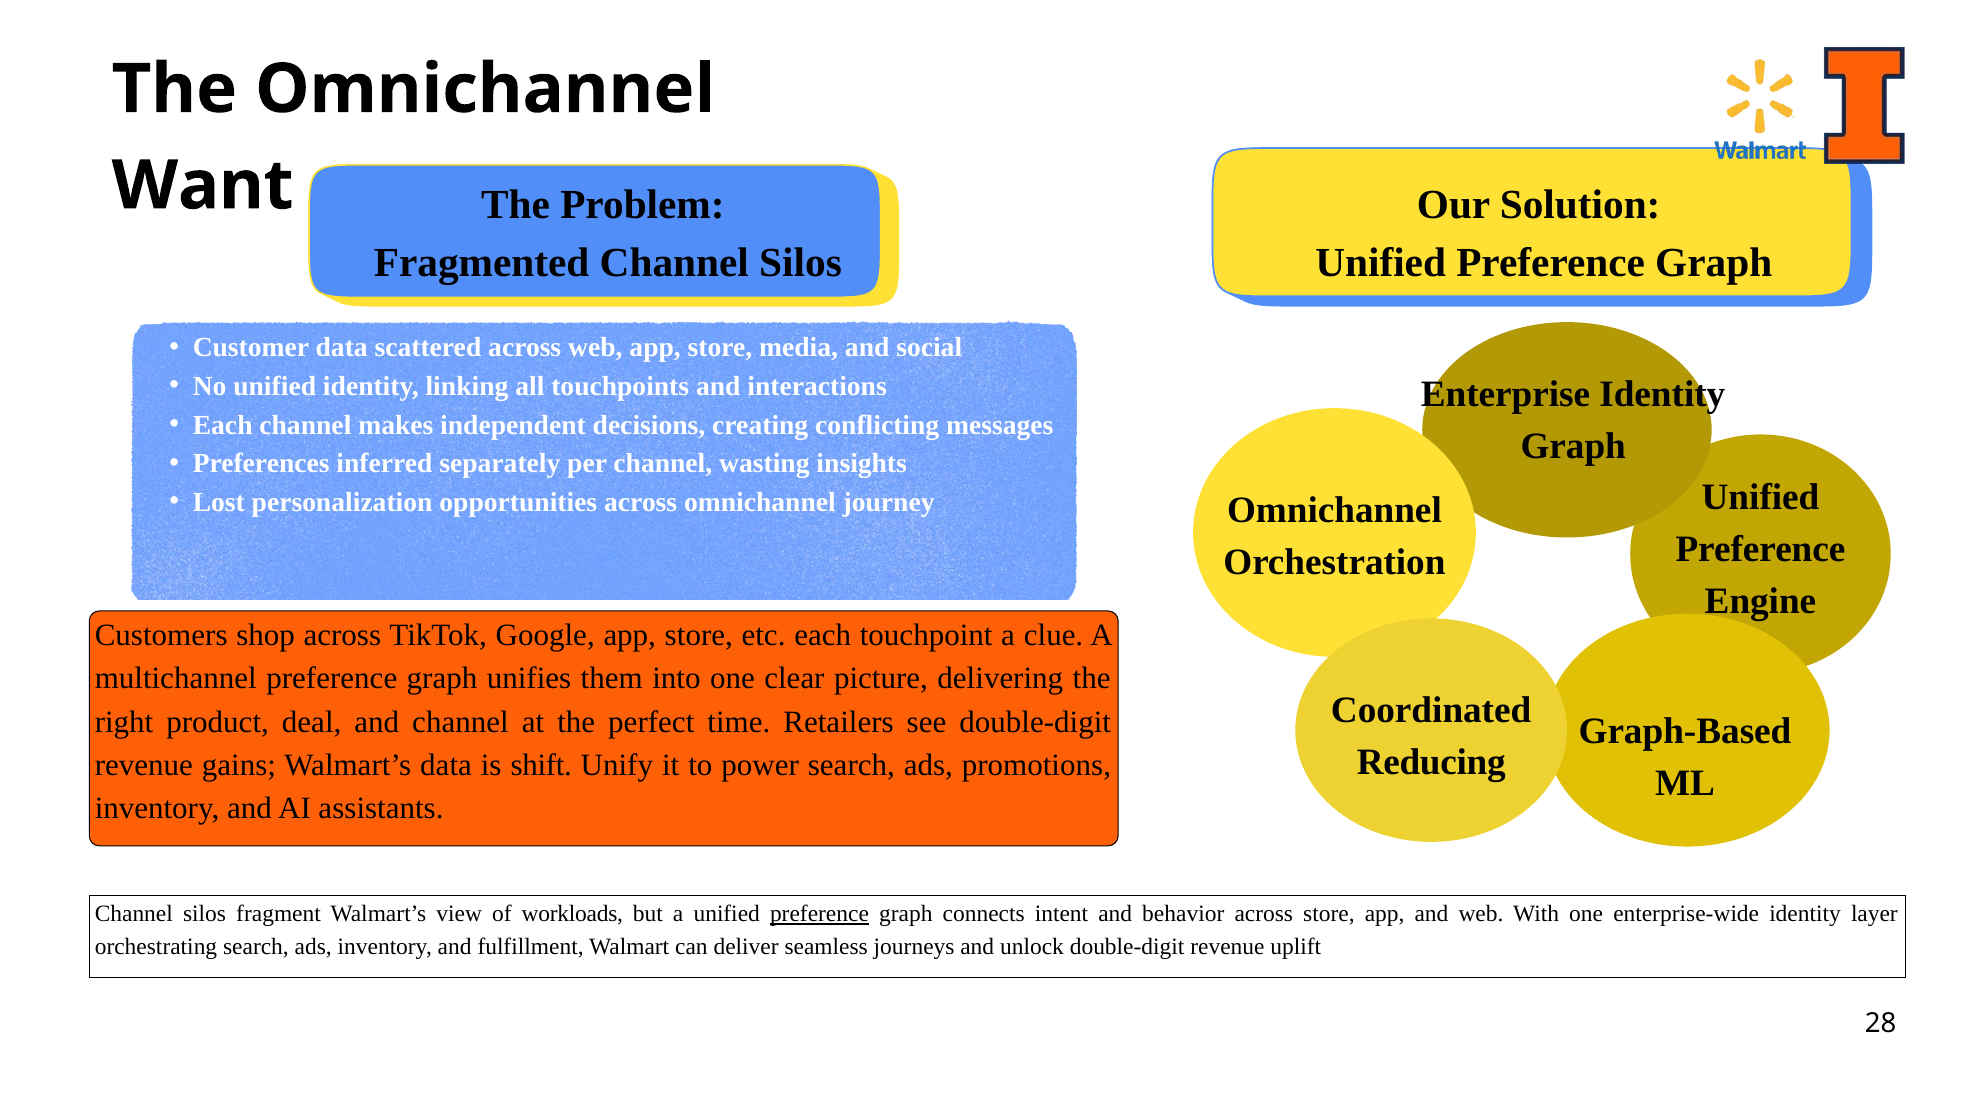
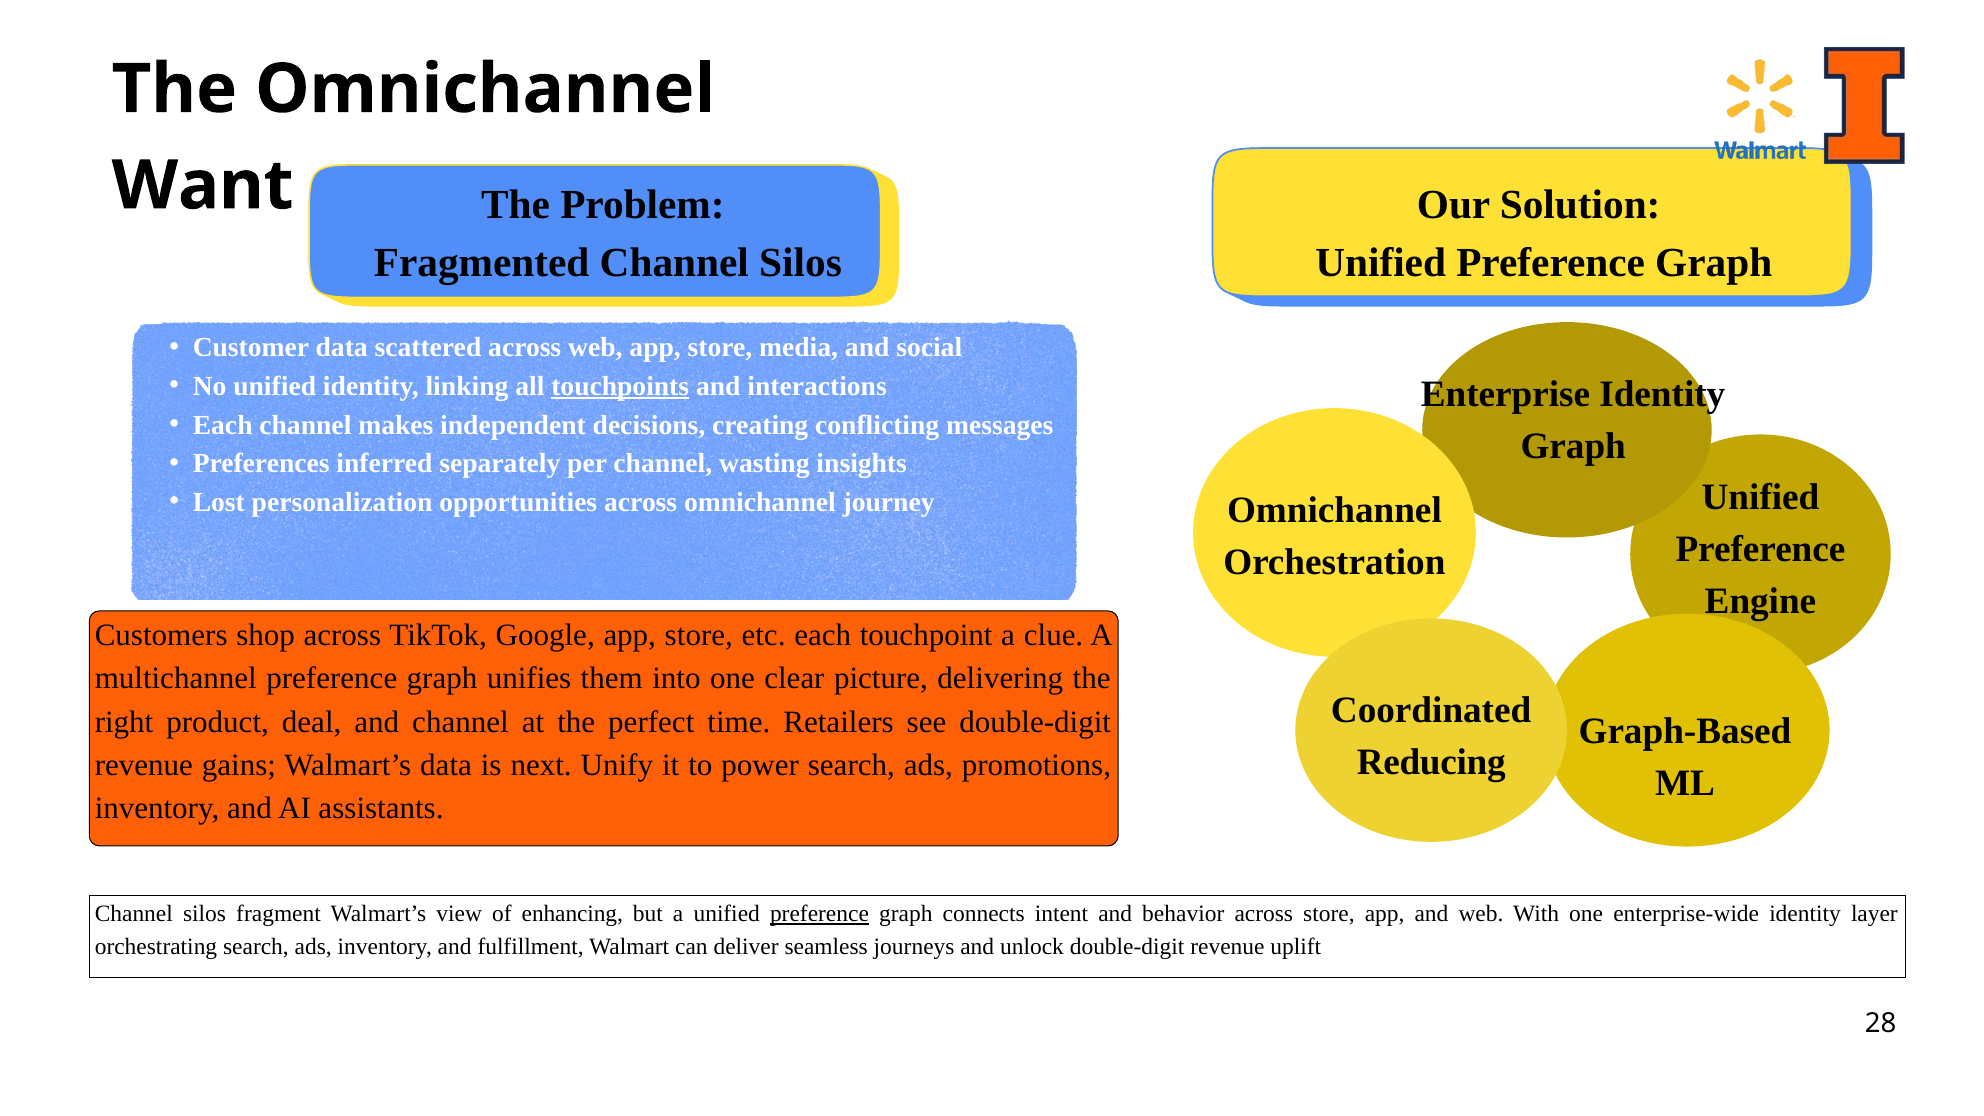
touchpoints underline: none -> present (620, 386)
shift: shift -> next (541, 765)
workloads: workloads -> enhancing (572, 914)
